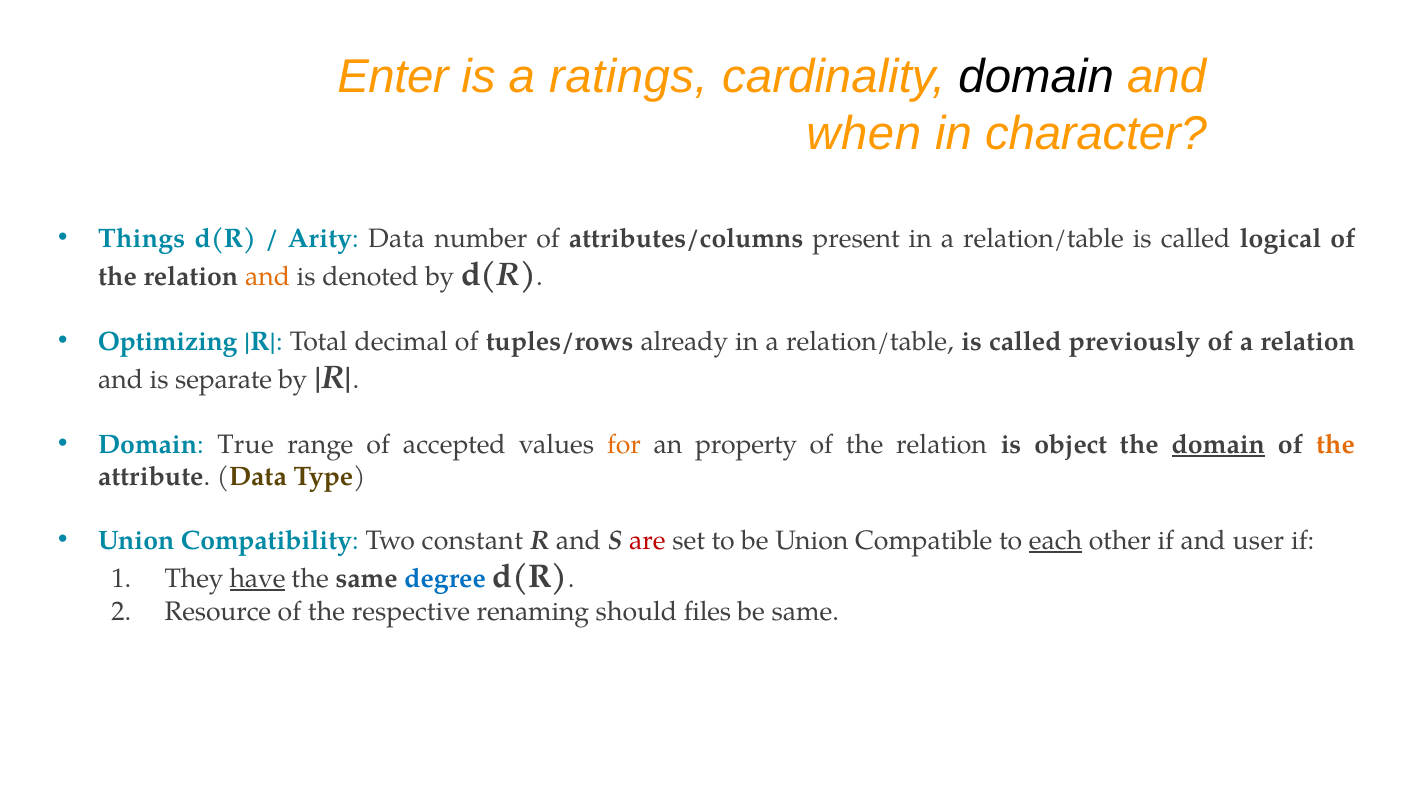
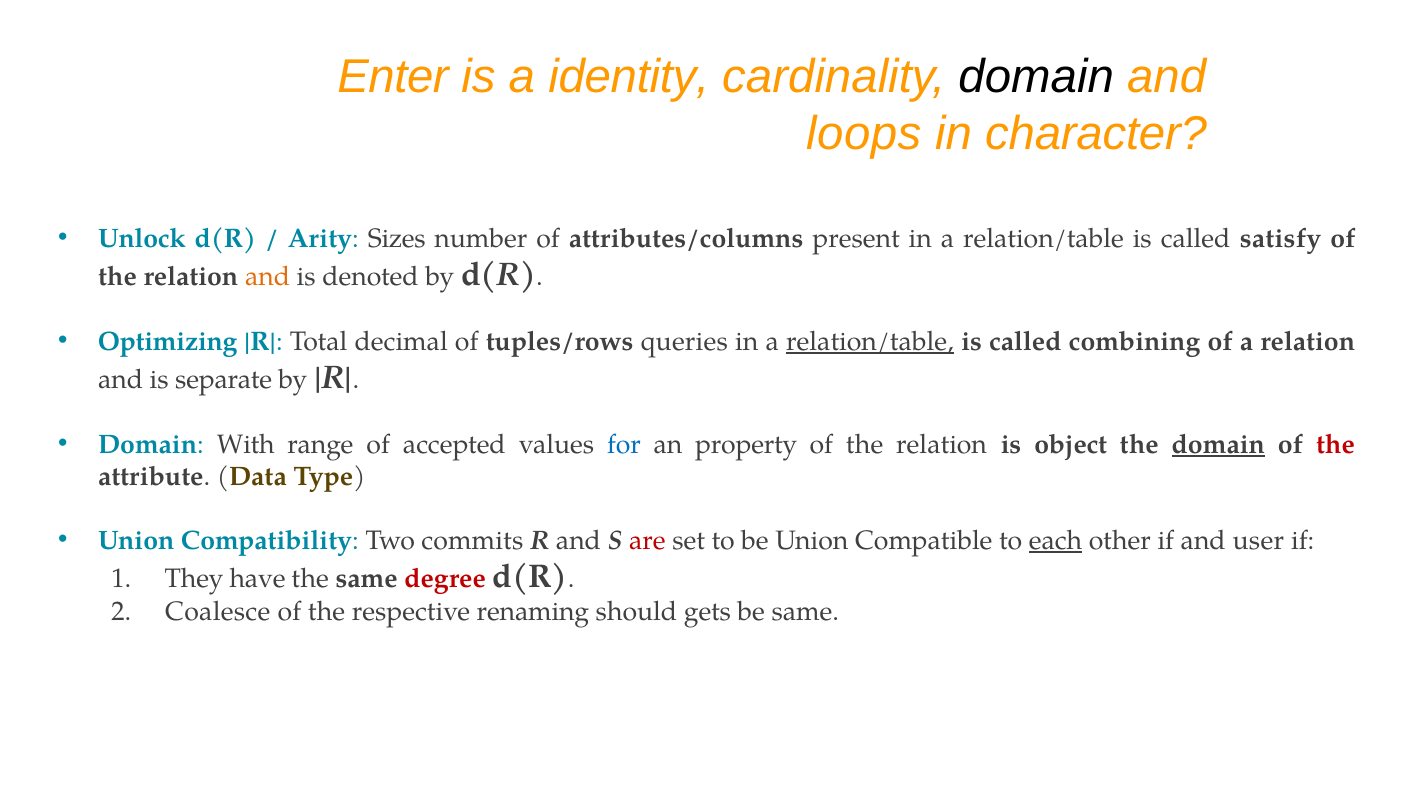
ratings: ratings -> identity (629, 77)
when: when -> loops (864, 134)
Things: Things -> Unlock (142, 238)
Arity Data: Data -> Sizes (397, 238)
logical: logical -> satisfy (1280, 238)
already: already -> queries (684, 341)
relation/table underline: none -> present (870, 341)
previously: previously -> combining (1135, 341)
True: True -> With (246, 445)
for colour: orange -> blue (624, 445)
the colour: orange -> red (1336, 445)
constant: constant -> commits (472, 540)
have underline: present -> none (258, 578)
degree colour: blue -> red (445, 578)
Resource: Resource -> Coalesce (218, 612)
files: files -> gets (707, 612)
